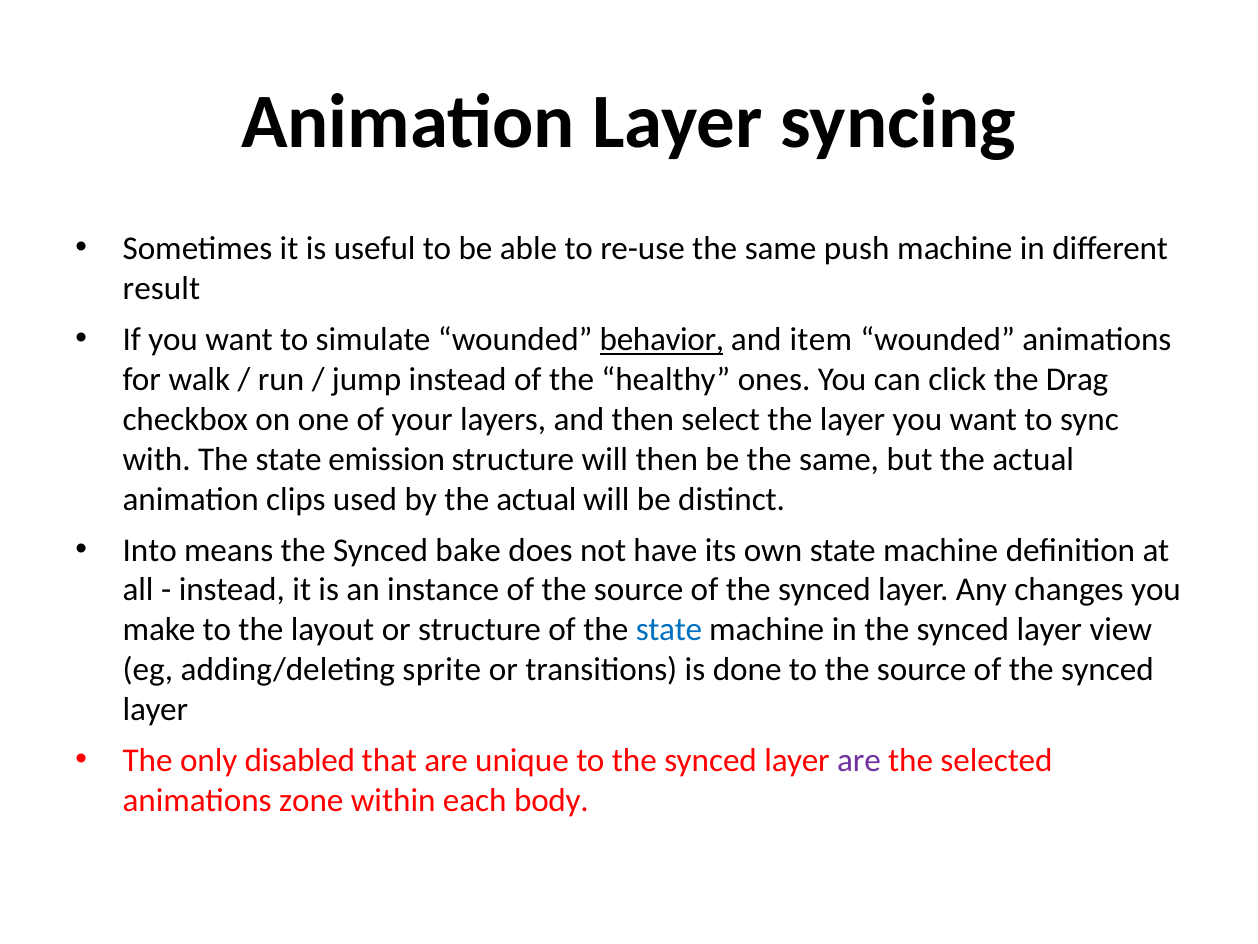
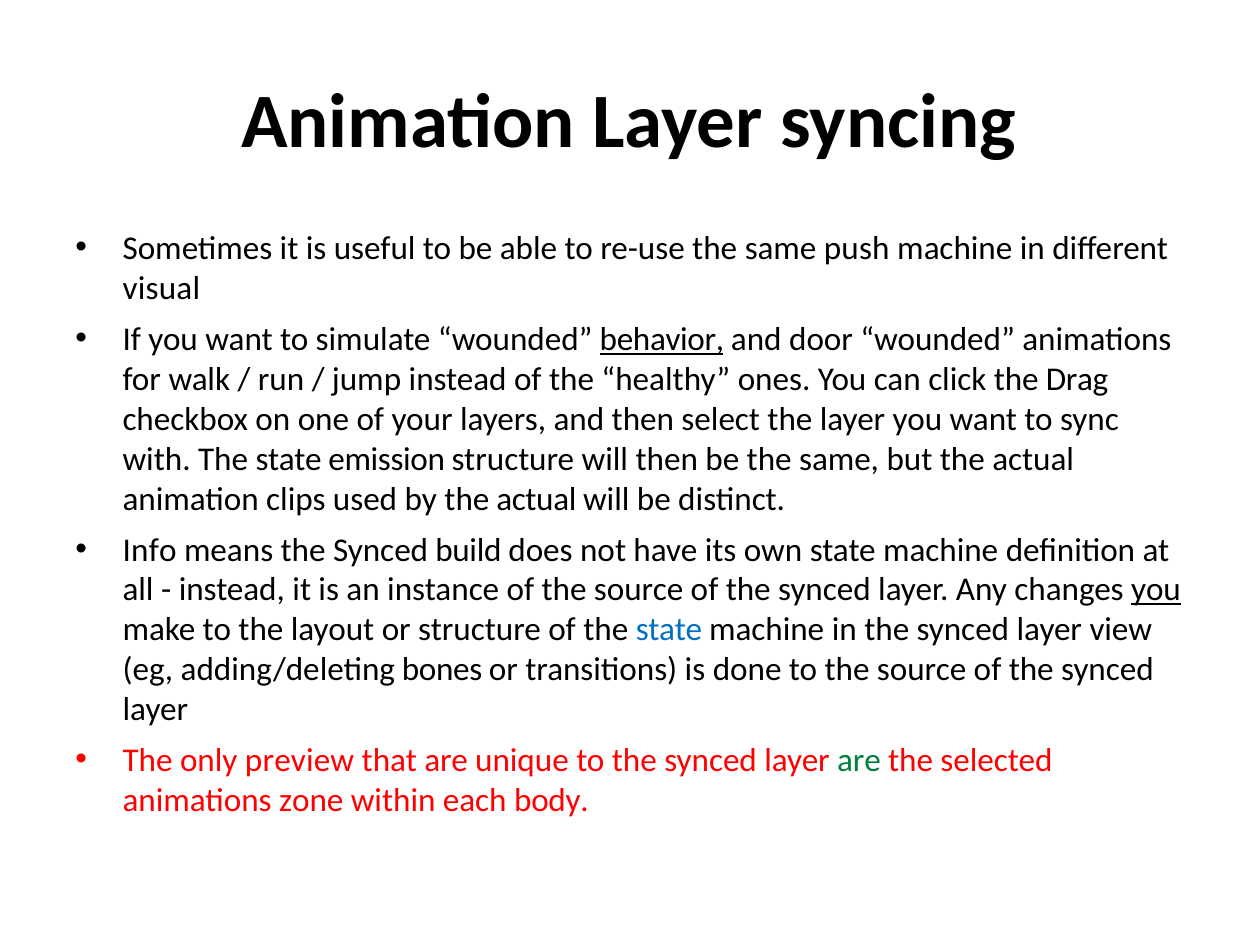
result: result -> visual (161, 288)
item: item -> door (821, 340)
Into: Into -> Info (150, 550)
bake: bake -> build (468, 550)
you underline: none -> present (1156, 590)
sprite: sprite -> bones (442, 669)
disabled: disabled -> preview (300, 760)
are colour: purple -> green (859, 760)
